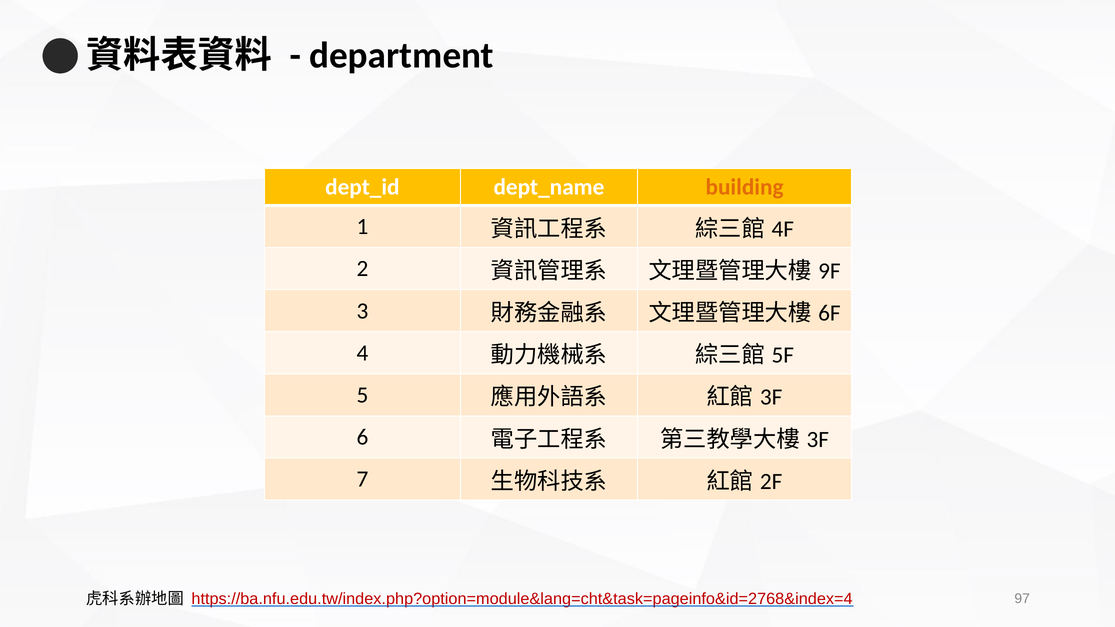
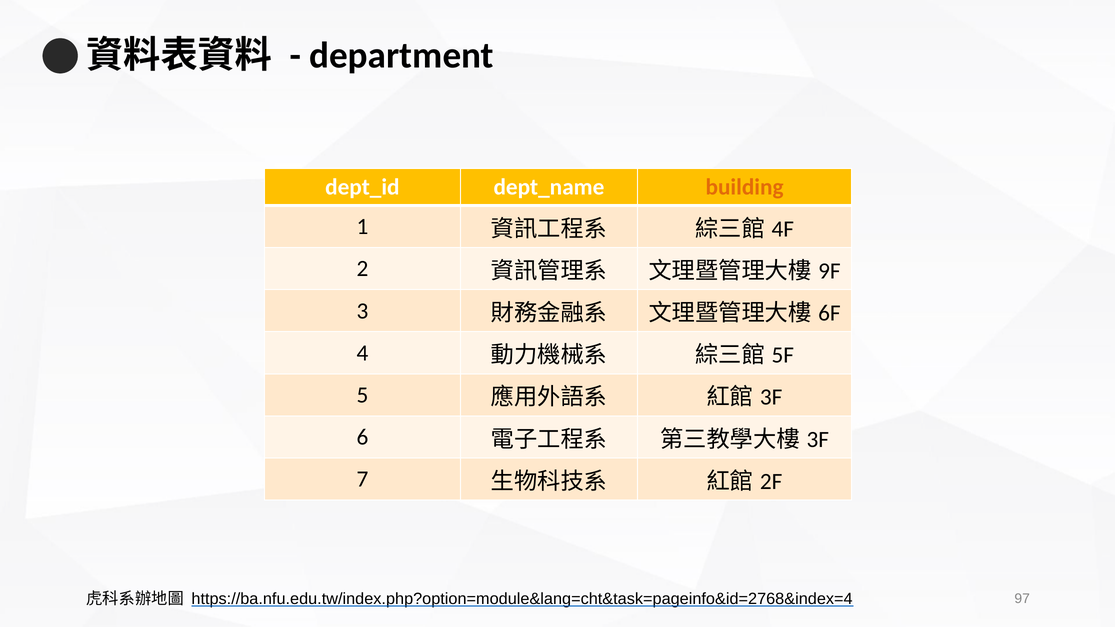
https://ba.nfu.edu.tw/index.php?option=module&lang=cht&task=pageinfo&id=2768&index=4 colour: red -> black (522, 599)
